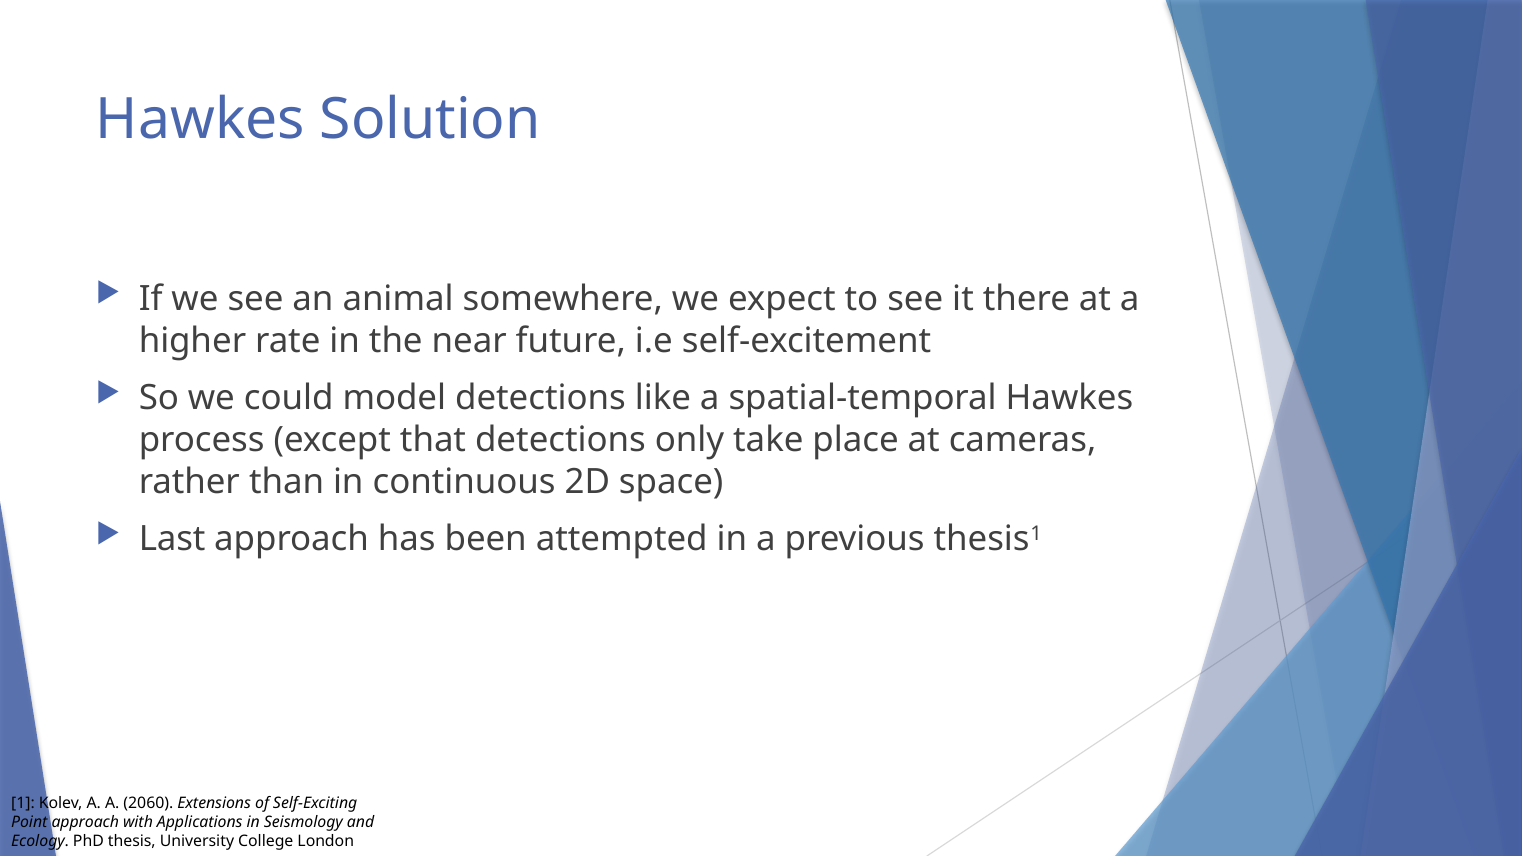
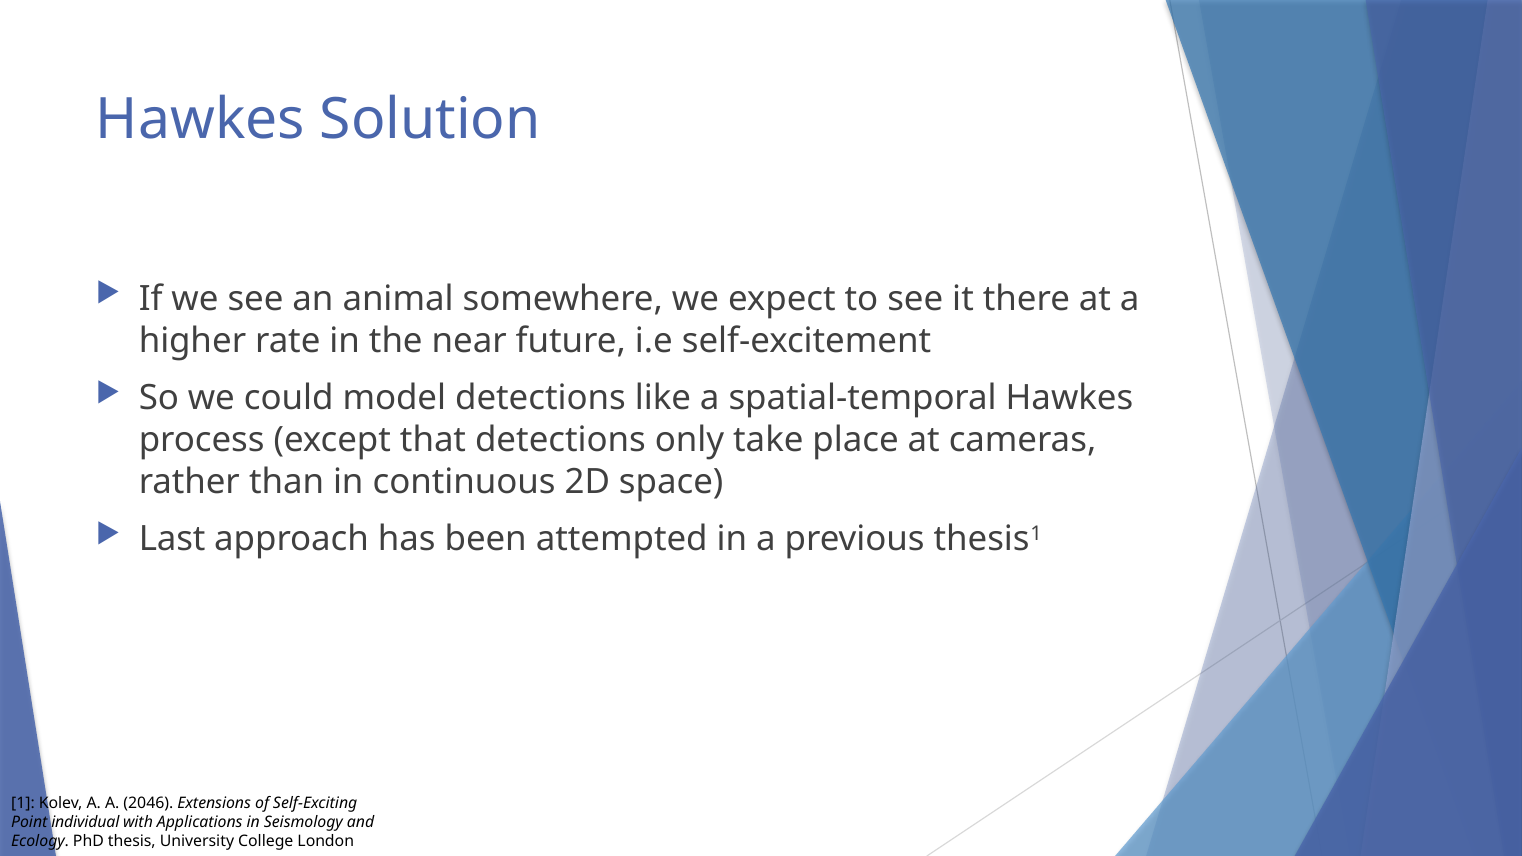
2060: 2060 -> 2046 (148, 803)
Point approach: approach -> individual (85, 822)
